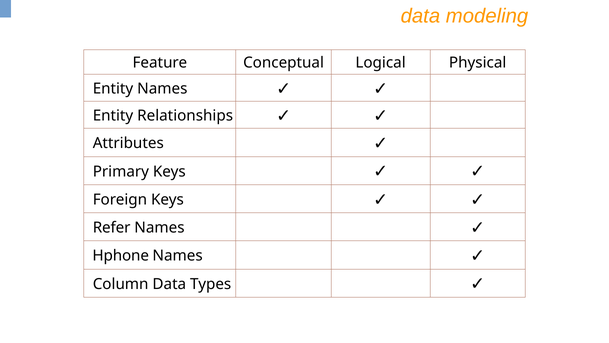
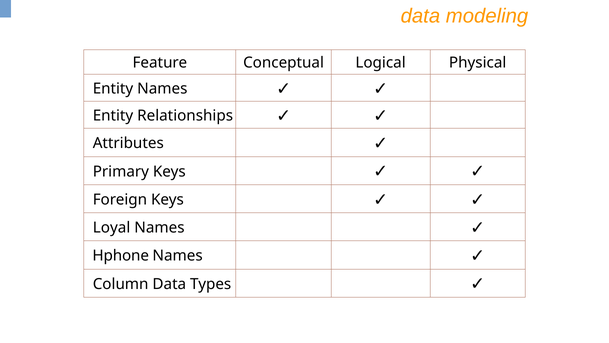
Refer: Refer -> Loyal (112, 227)
